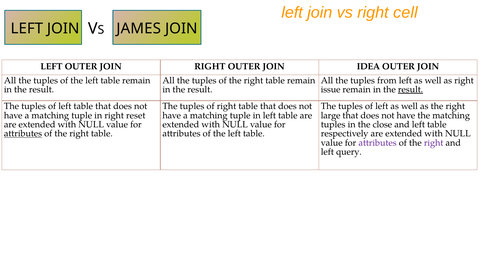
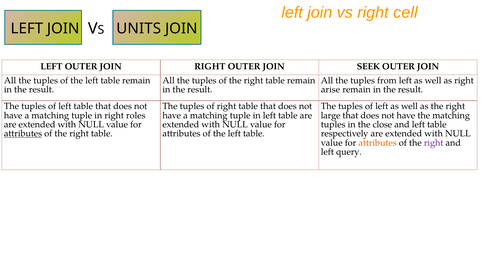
JAMES: JAMES -> UNITS (139, 29)
IDEA: IDEA -> SEEK (368, 66)
issue: issue -> arise (331, 90)
result underline: present -> none (410, 90)
reset: reset -> roles (136, 115)
attributes colour: purple -> orange (378, 143)
